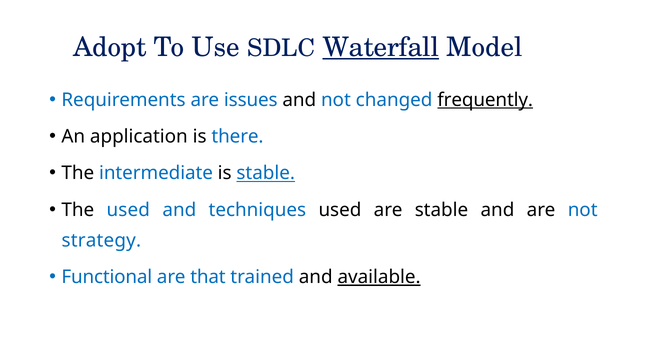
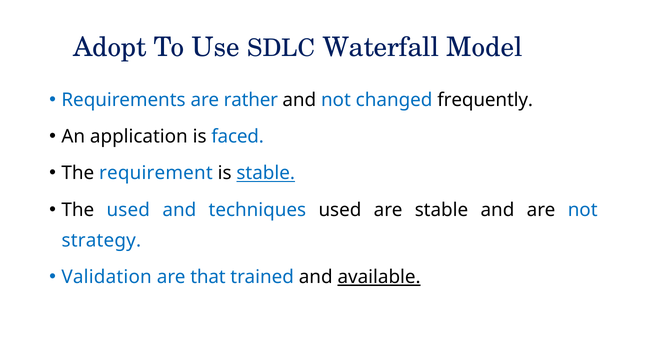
Waterfall underline: present -> none (381, 47)
issues: issues -> rather (251, 100)
frequently underline: present -> none (485, 100)
there: there -> faced (238, 137)
intermediate: intermediate -> requirement (156, 173)
Functional: Functional -> Validation (107, 277)
